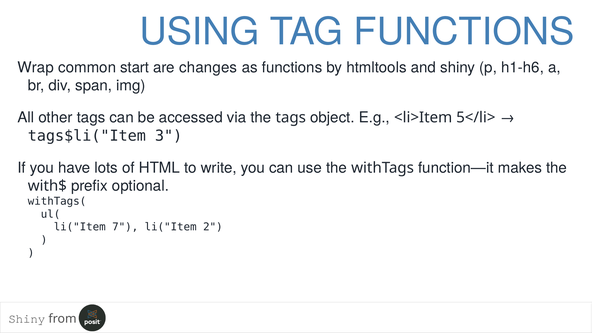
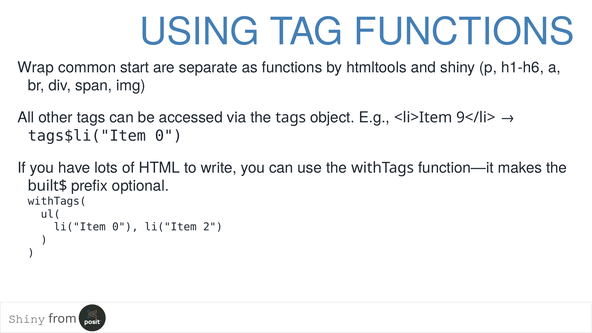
changes: changes -> separate (208, 68)
5</li>: 5</li> -> 9</li> (476, 118)
tags$li("Item 3: 3 -> 0 (169, 136)
with$: with$ -> built$ (47, 186)
li("Item 7: 7 -> 0 (125, 227)
